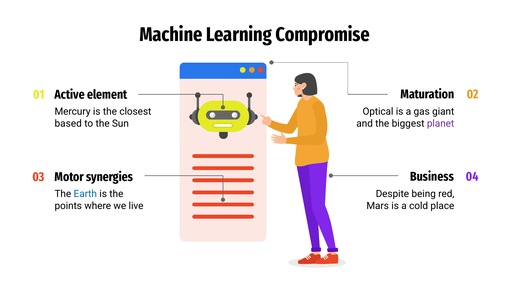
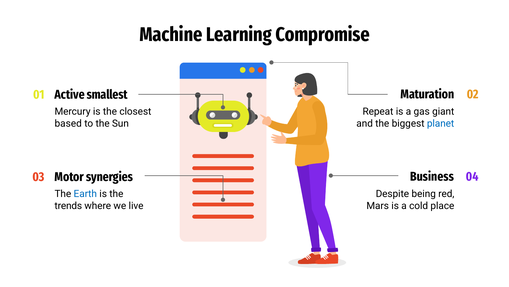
element: element -> smallest (107, 94)
Optical: Optical -> Repeat (378, 111)
planet colour: purple -> blue (441, 123)
points: points -> trends (68, 205)
